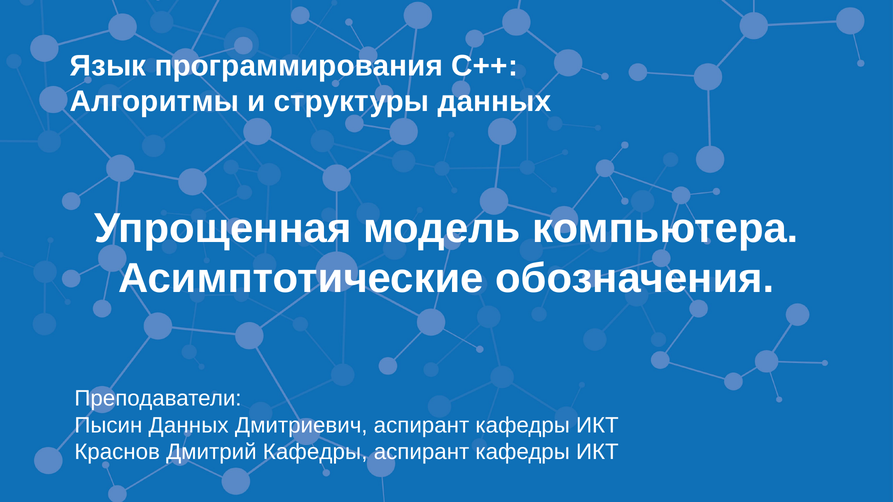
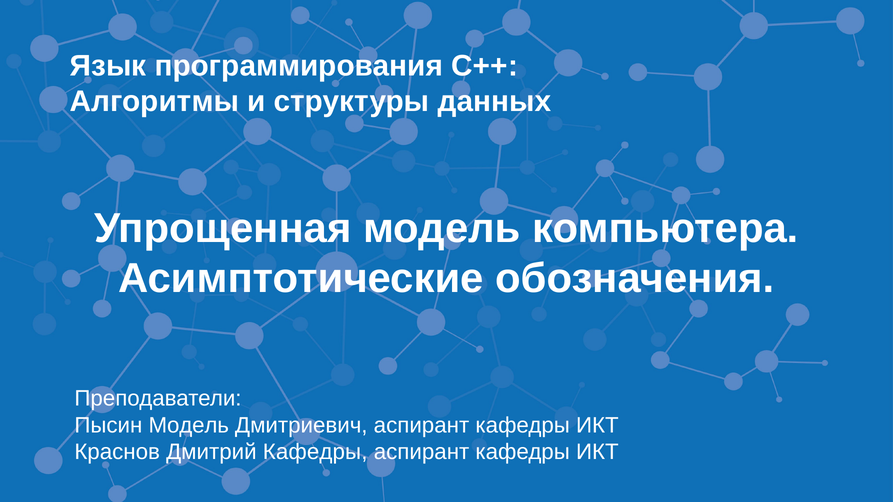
Пысин Данных: Данных -> Модель (189, 425)
